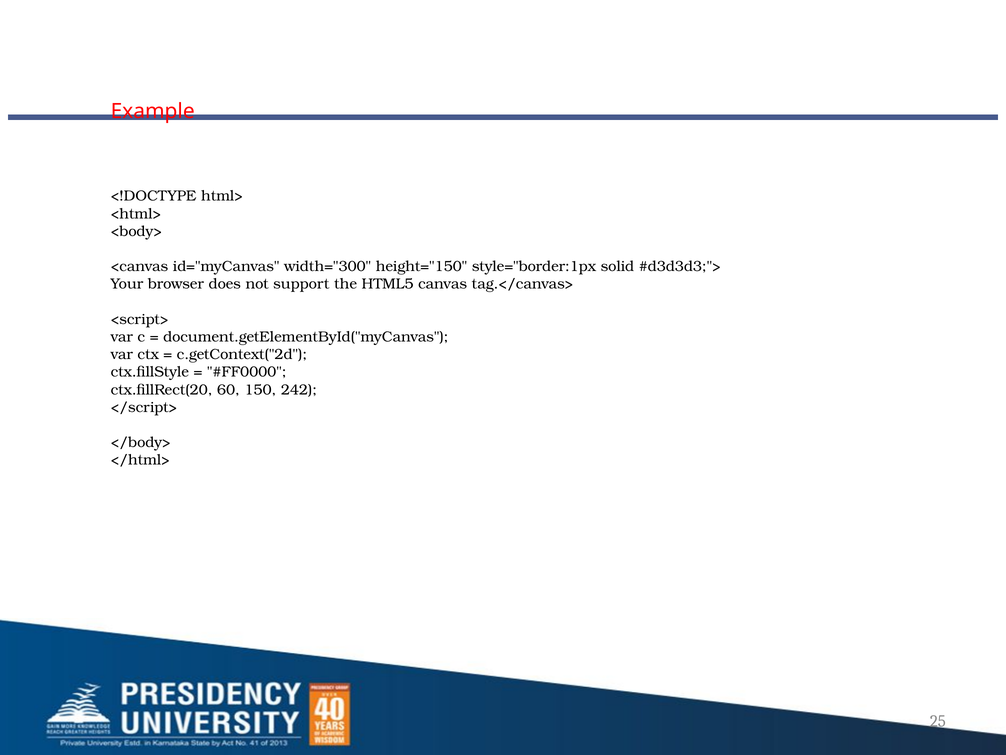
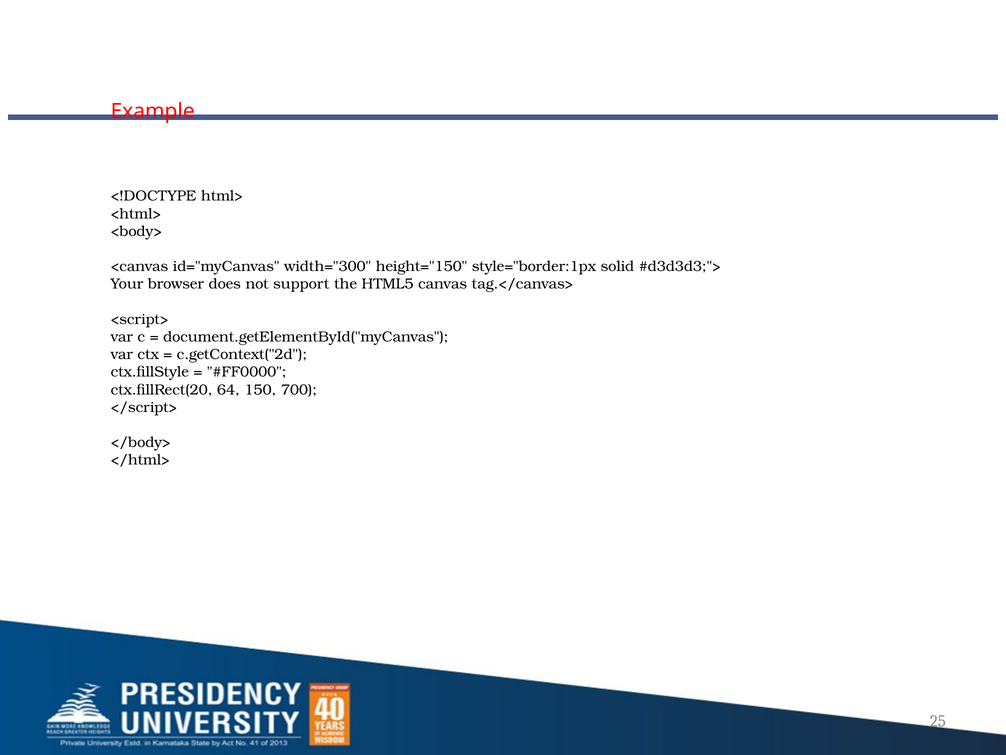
60: 60 -> 64 (228, 389)
242: 242 -> 700 (299, 389)
